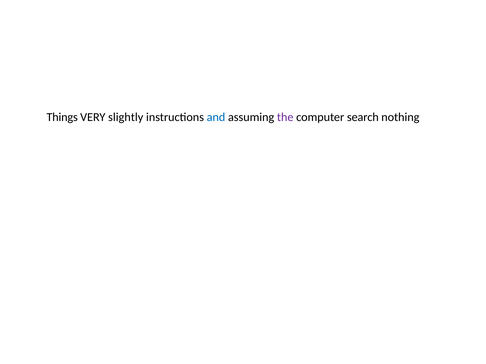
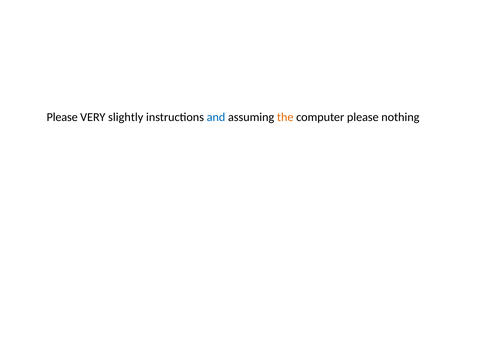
Things: Things -> Please (62, 117)
the colour: purple -> orange (285, 117)
computer search: search -> please (363, 117)
